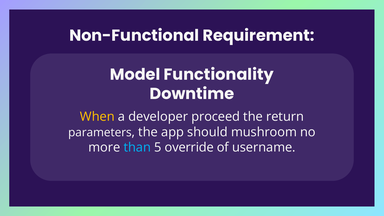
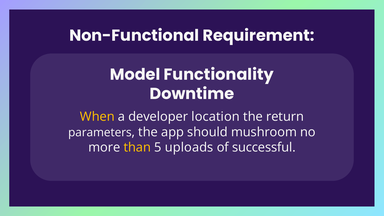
proceed: proceed -> location (216, 117)
than colour: light blue -> yellow (137, 147)
override: override -> uploads (189, 147)
username: username -> successful (264, 147)
